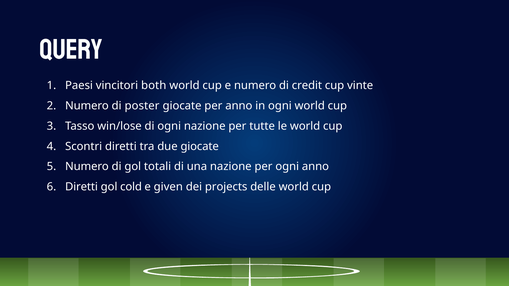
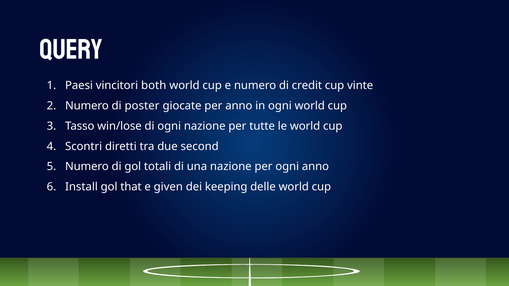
due giocate: giocate -> second (200, 146)
Diretti: Diretti -> Install (81, 187)
cold: cold -> that (131, 187)
projects: projects -> keeping (226, 187)
